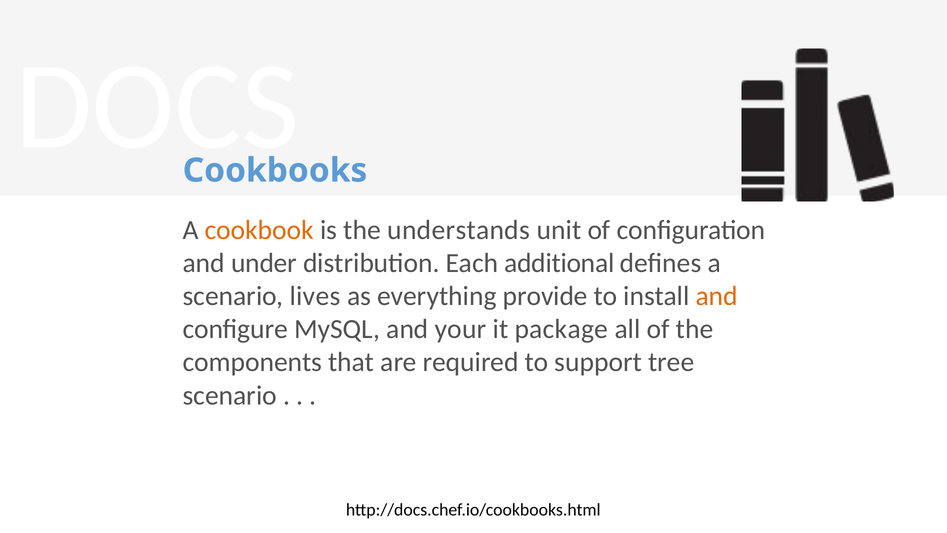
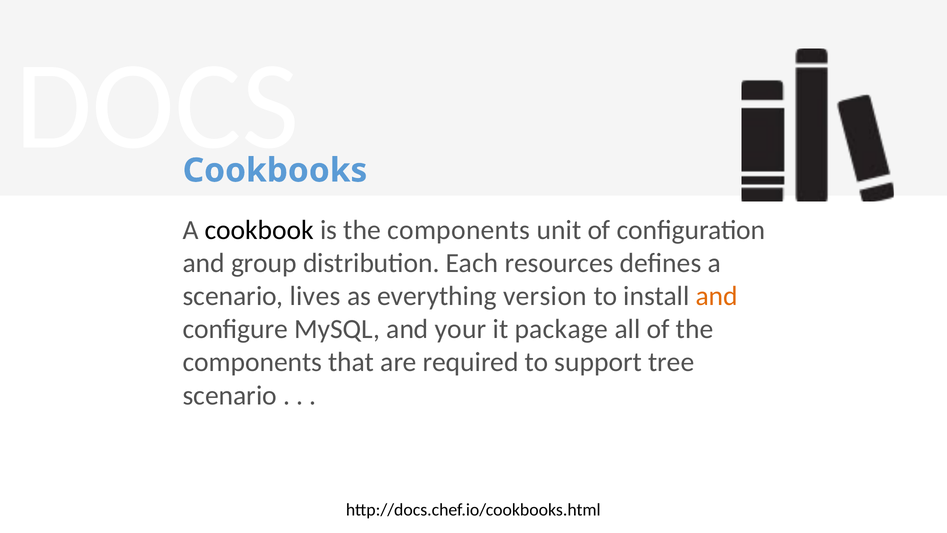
cookbook colour: orange -> black (259, 230)
is the understands: understands -> components (459, 230)
under: under -> group (264, 263)
additional: additional -> resources (559, 263)
provide: provide -> version (545, 296)
